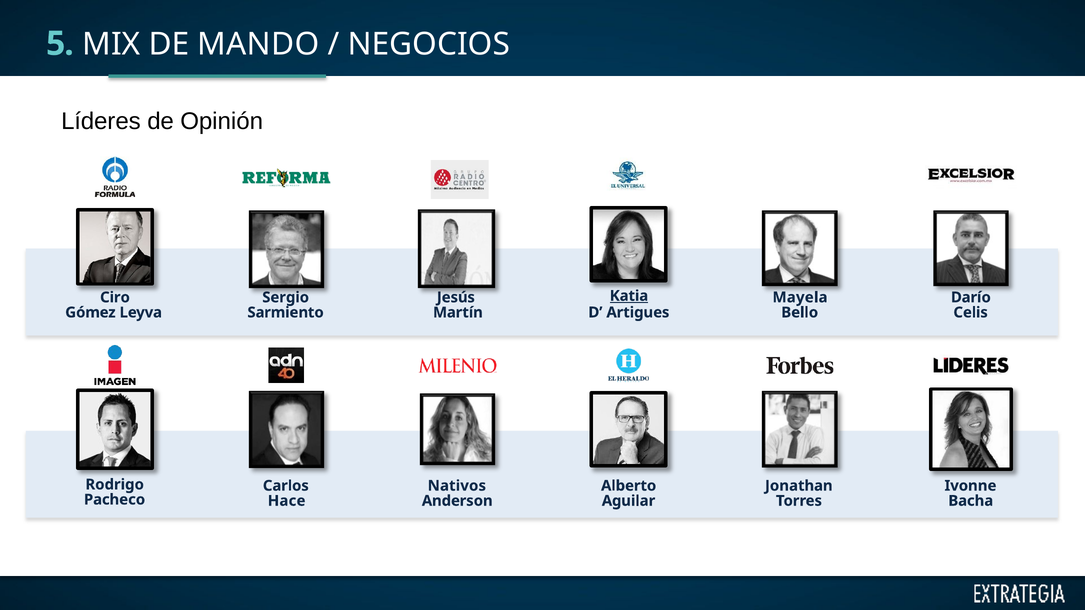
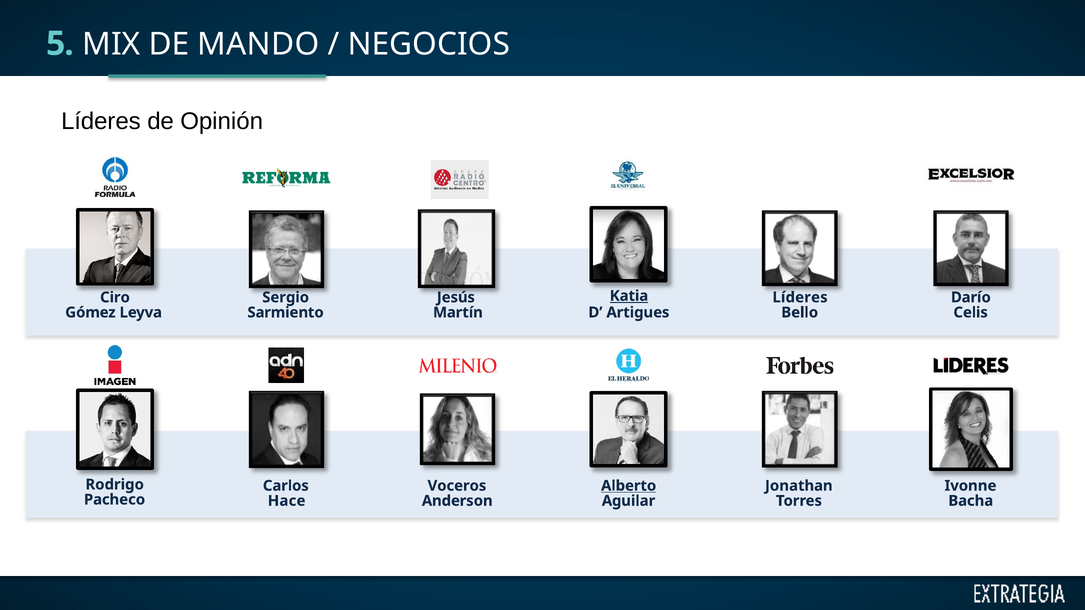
Mayela: Mayela -> Líderes (800, 298)
Nativos: Nativos -> Voceros (457, 486)
Alberto underline: none -> present (629, 486)
